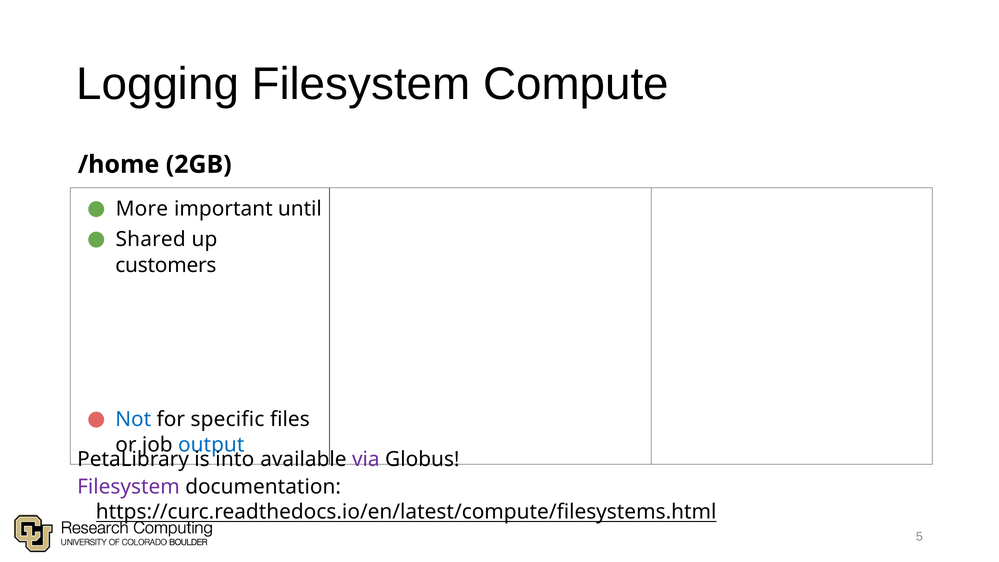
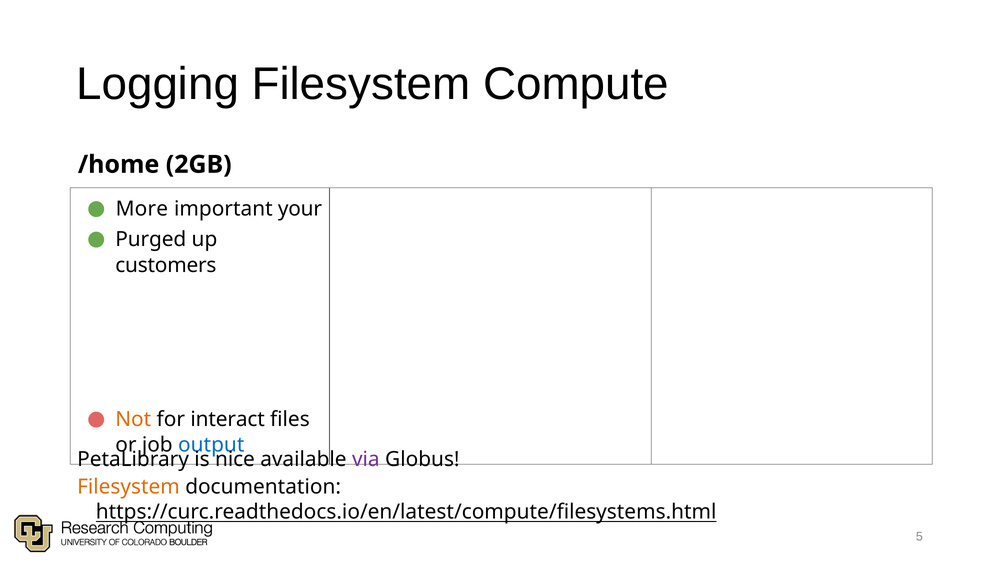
until: until -> your (300, 209)
Shared: Shared -> Purged (151, 240)
Not colour: blue -> orange (133, 419)
specific: specific -> interact (228, 419)
into: into -> nice (235, 459)
Filesystem colour: purple -> orange (128, 487)
